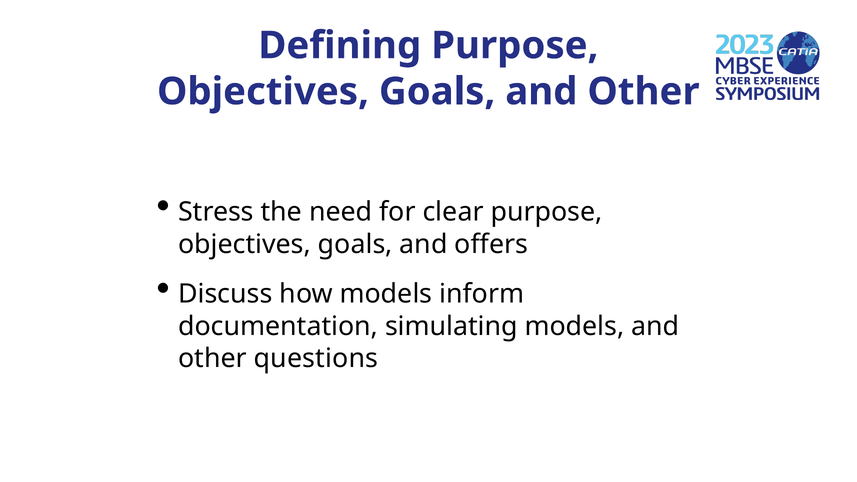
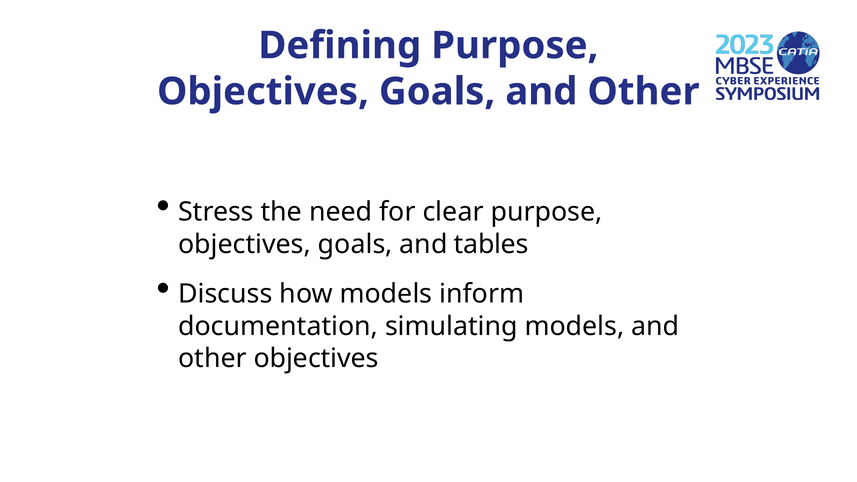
offers: offers -> tables (491, 244)
other questions: questions -> objectives (316, 358)
